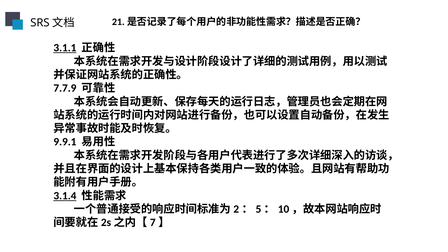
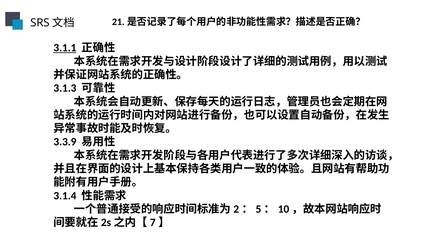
7.7.9: 7.7.9 -> 3.1.3 (65, 88)
9.9.1: 9.9.1 -> 3.3.9 (65, 142)
3.1.4 underline: present -> none (65, 196)
